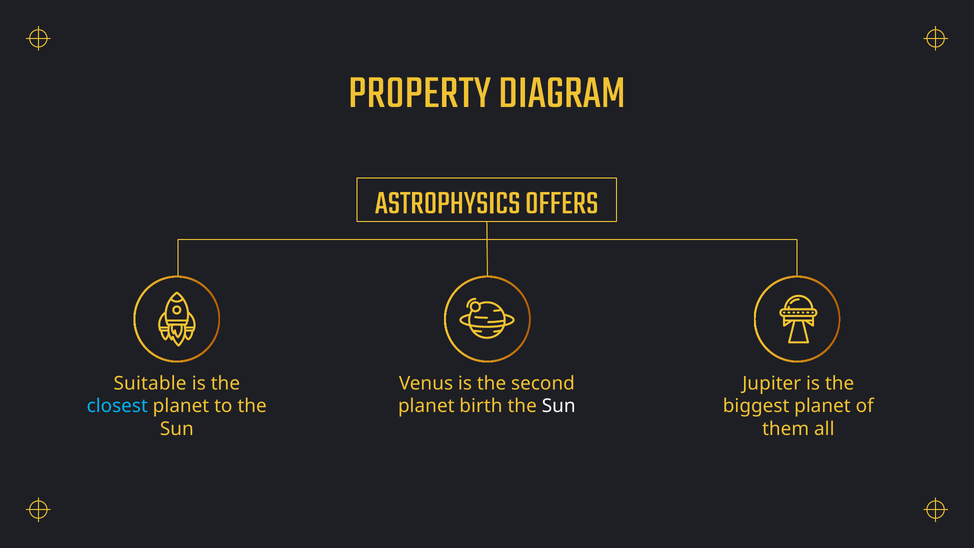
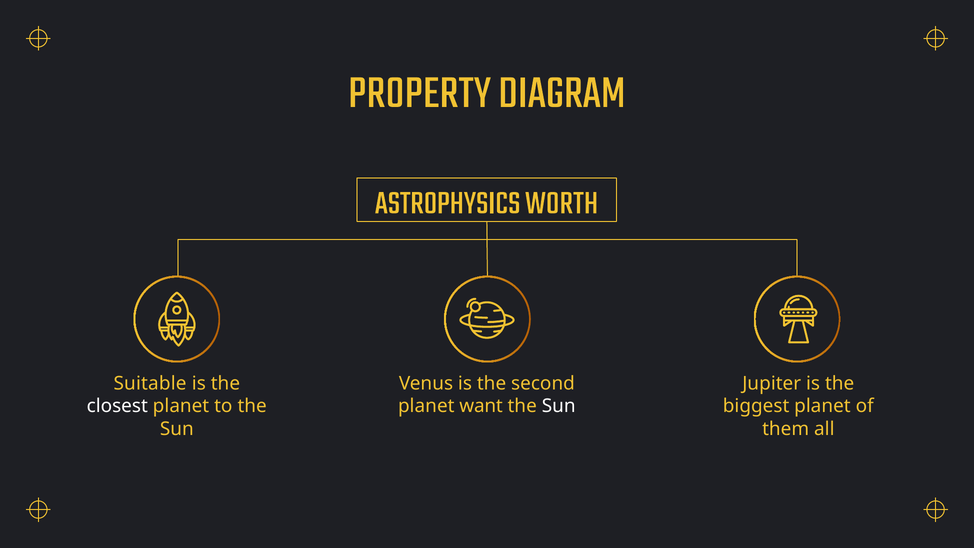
OFFERS: OFFERS -> WORTH (562, 202)
closest colour: light blue -> white (117, 406)
birth: birth -> want (481, 406)
